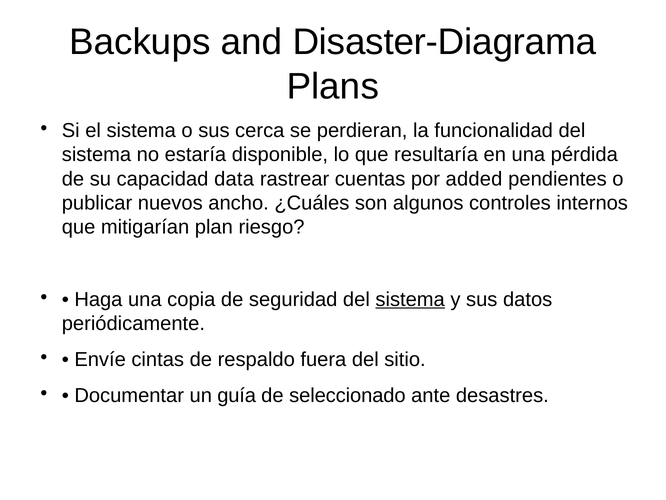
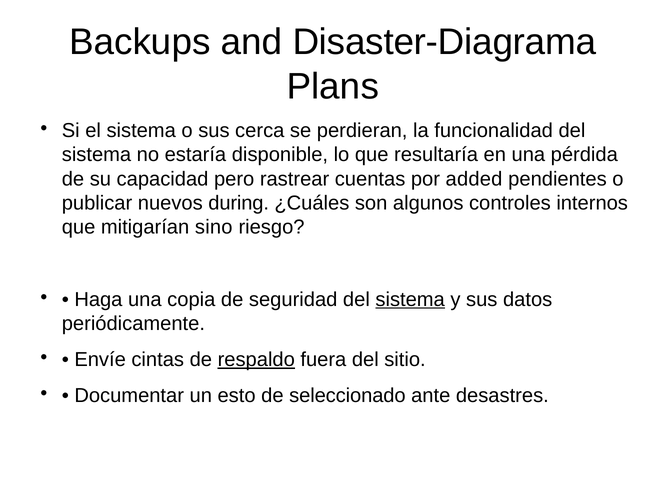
data: data -> pero (234, 179)
ancho: ancho -> during (239, 203)
plan: plan -> sino (214, 227)
respaldo underline: none -> present (256, 359)
guía: guía -> esto (237, 395)
